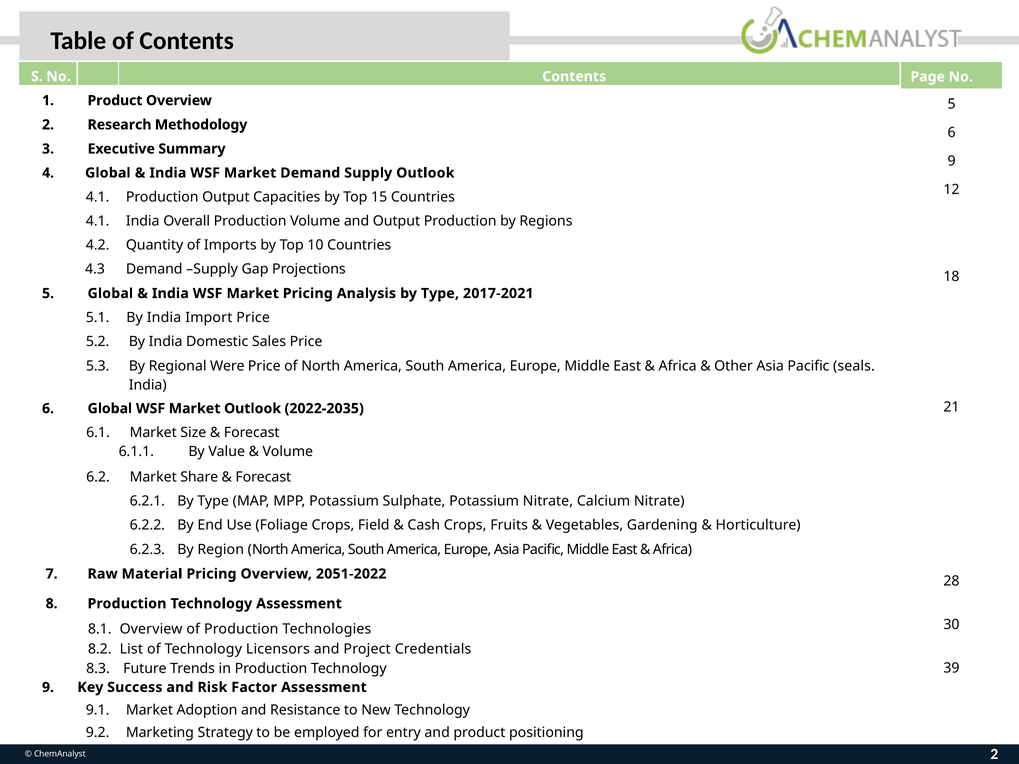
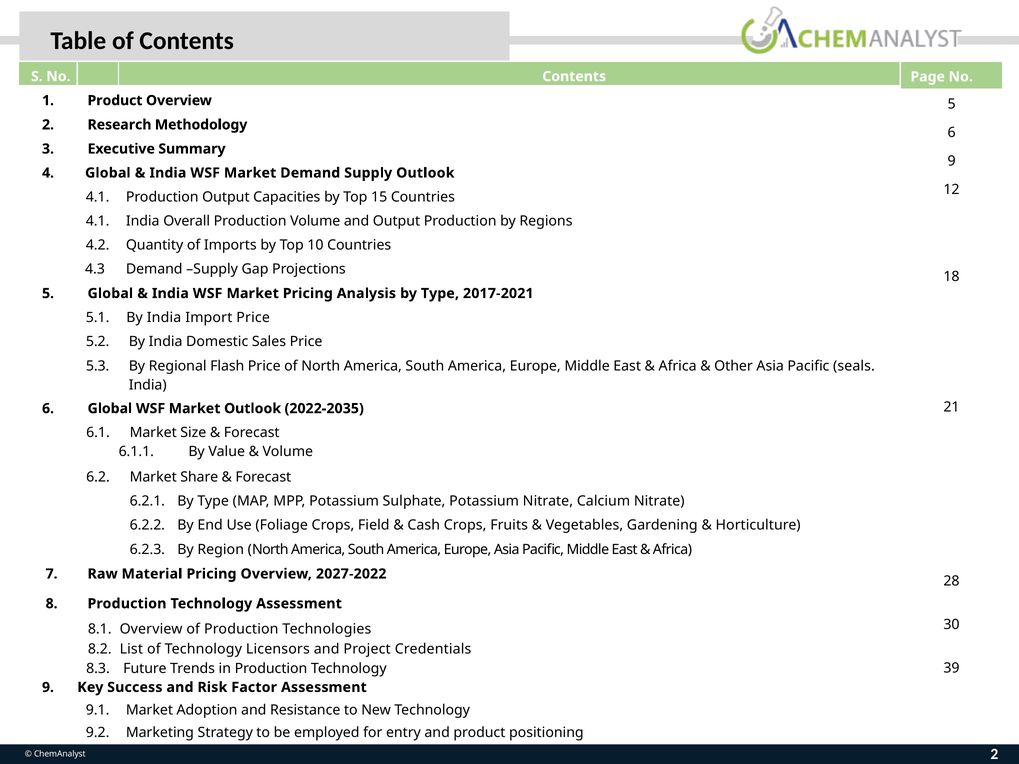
Were: Were -> Flash (227, 366)
2051-2022: 2051-2022 -> 2027-2022 (351, 574)
